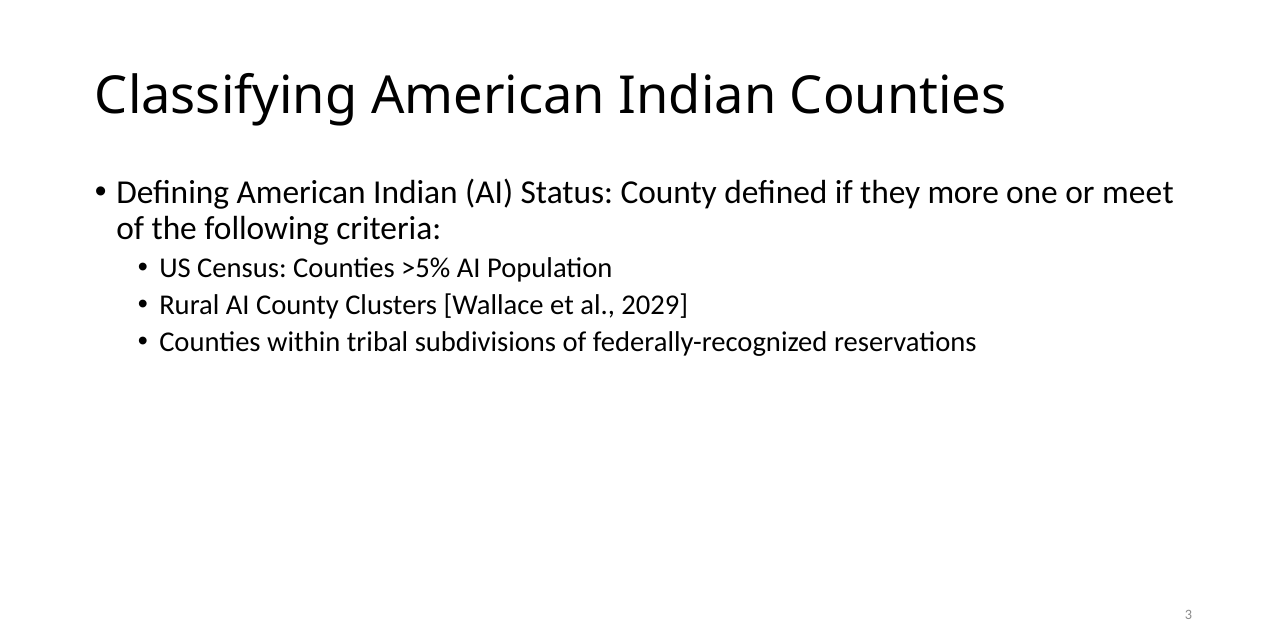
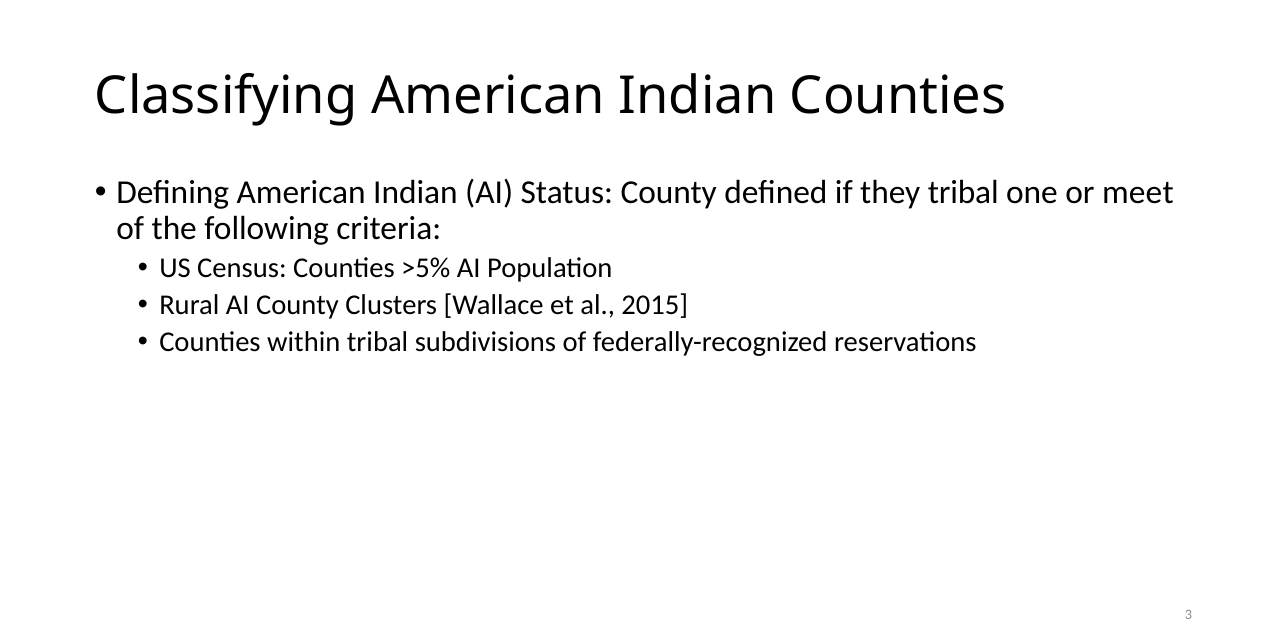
they more: more -> tribal (963, 192)
2029: 2029 -> 2015 (655, 305)
